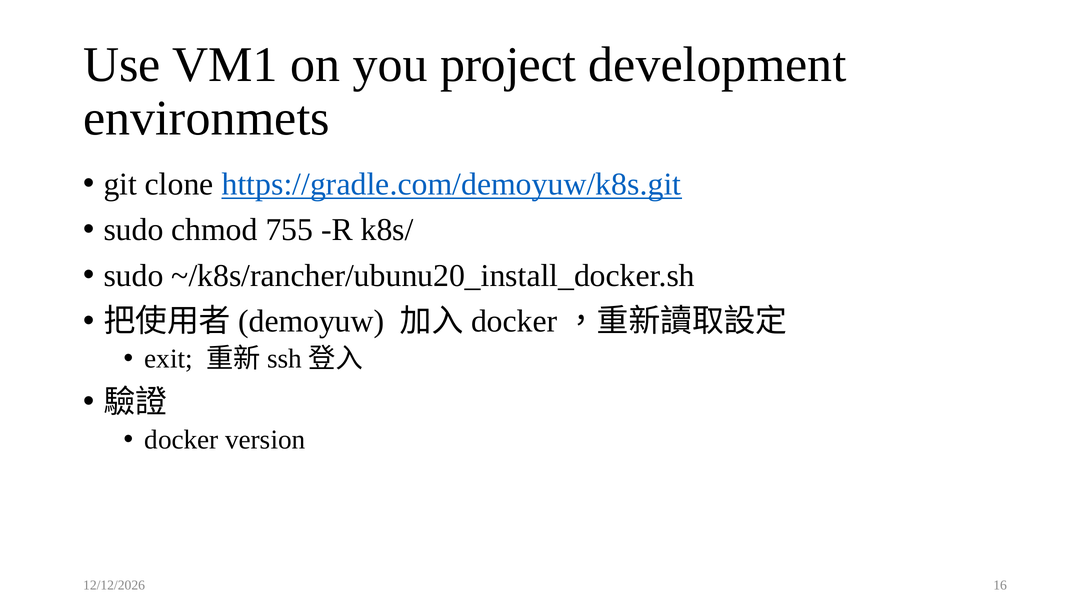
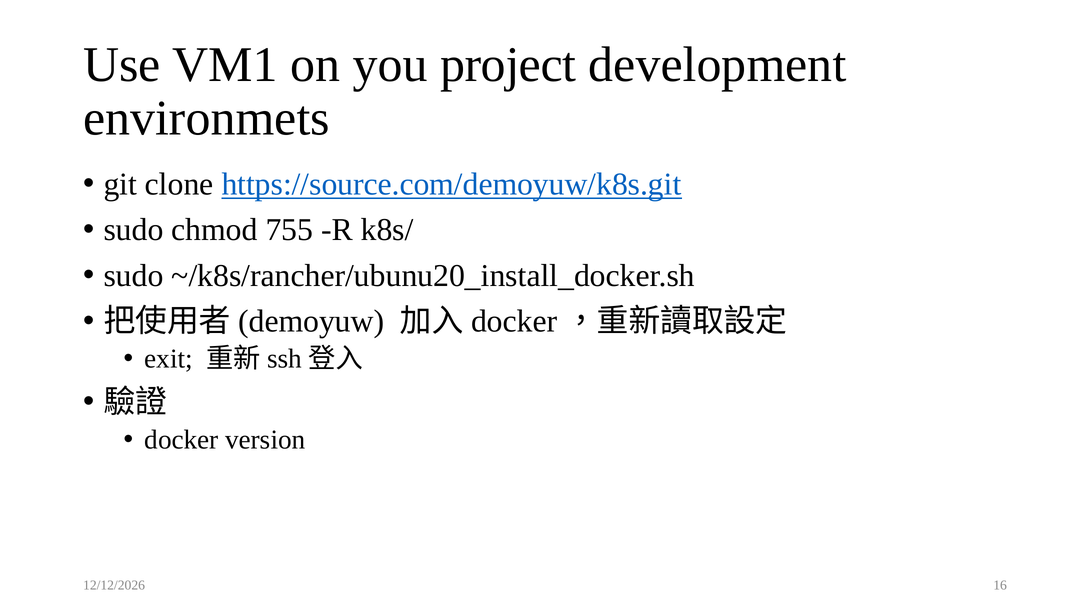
https://gradle.com/demoyuw/k8s.git: https://gradle.com/demoyuw/k8s.git -> https://source.com/demoyuw/k8s.git (452, 184)
